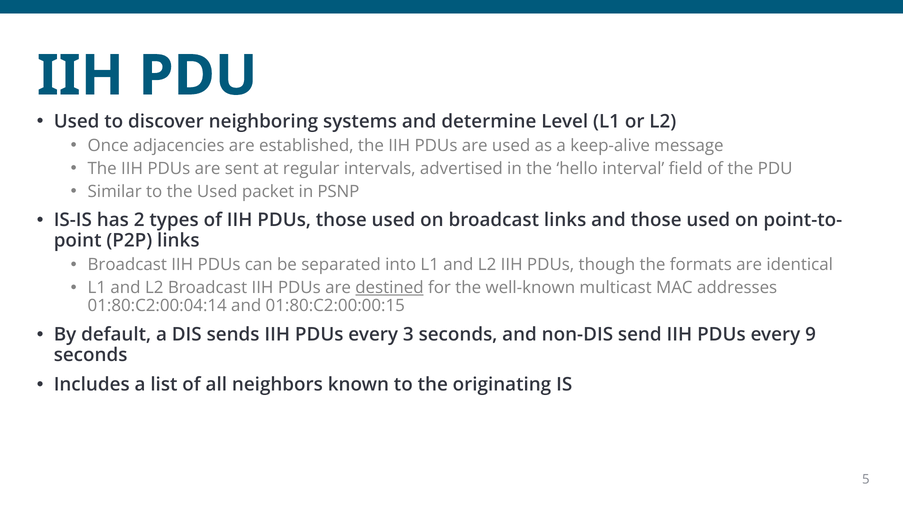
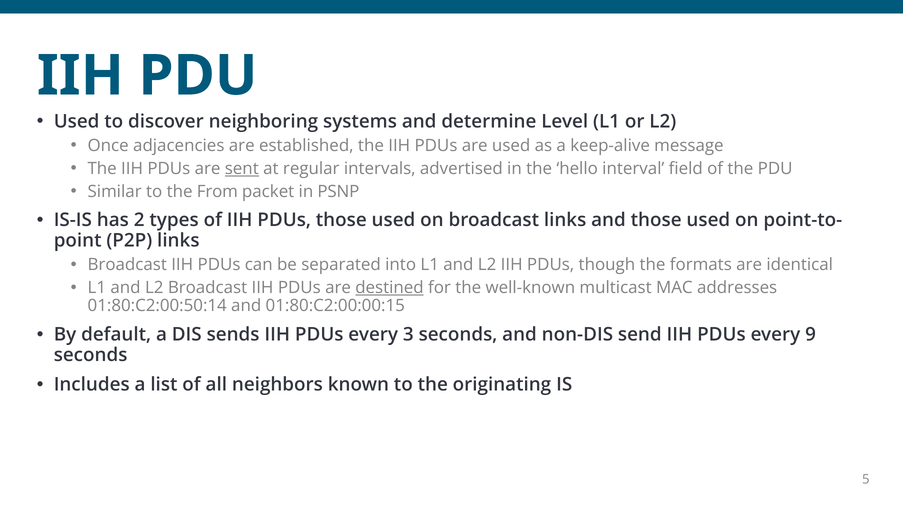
sent underline: none -> present (242, 168)
the Used: Used -> From (217, 191)
01:80:C2:00:04:14: 01:80:C2:00:04:14 -> 01:80:C2:00:50:14 (157, 306)
